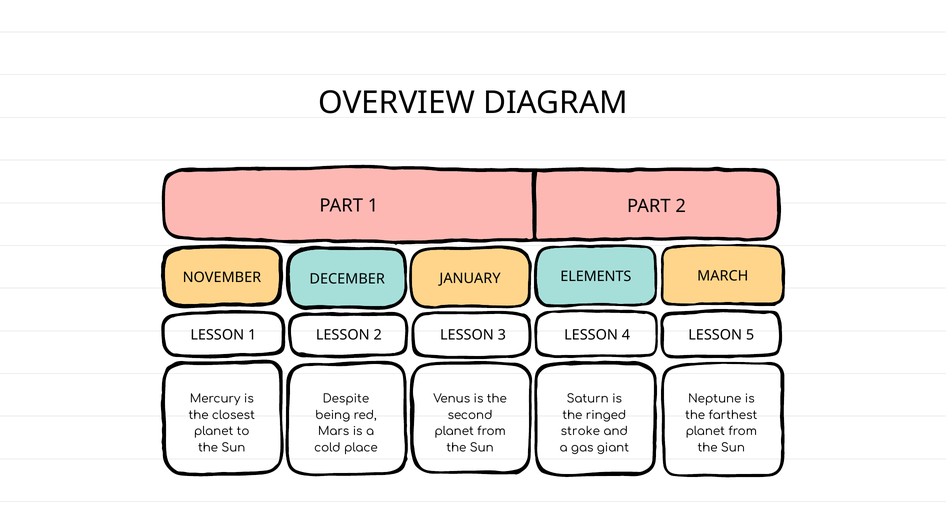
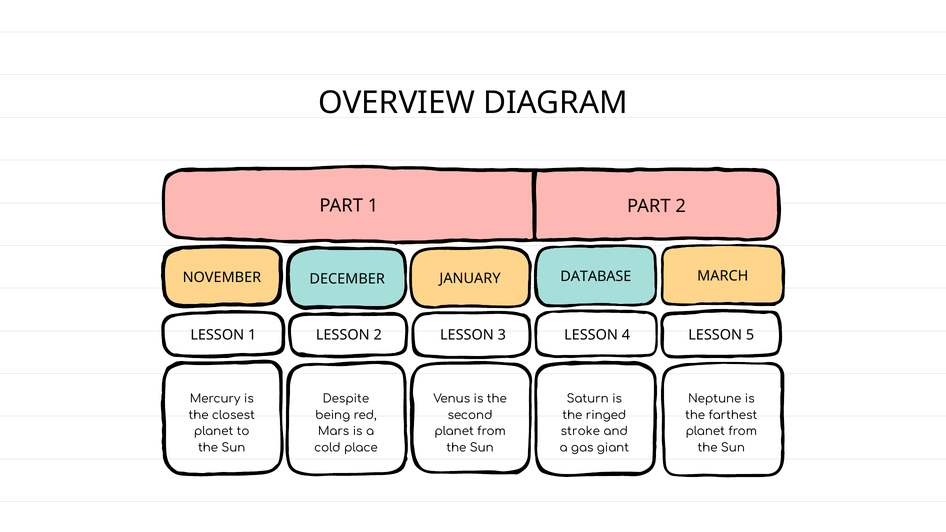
ELEMENTS: ELEMENTS -> DATABASE (596, 277)
